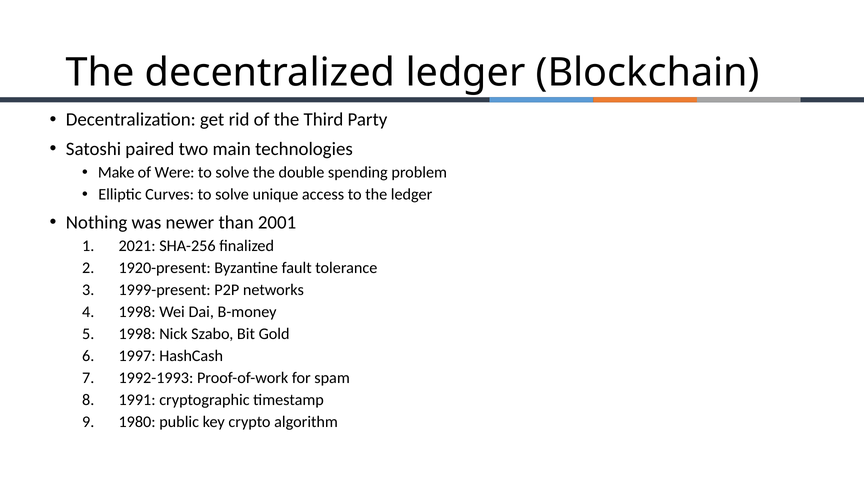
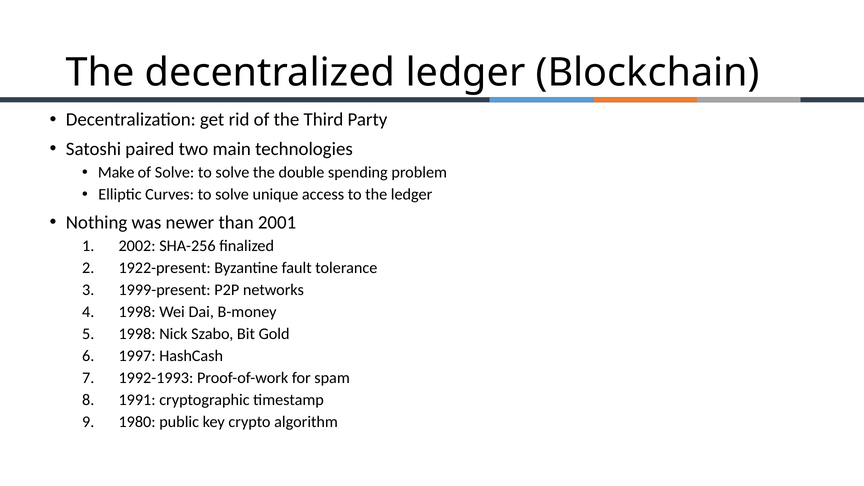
of Were: Were -> Solve (175, 172)
2021: 2021 -> 2002 (137, 246)
1920-present: 1920-present -> 1922-present (165, 268)
